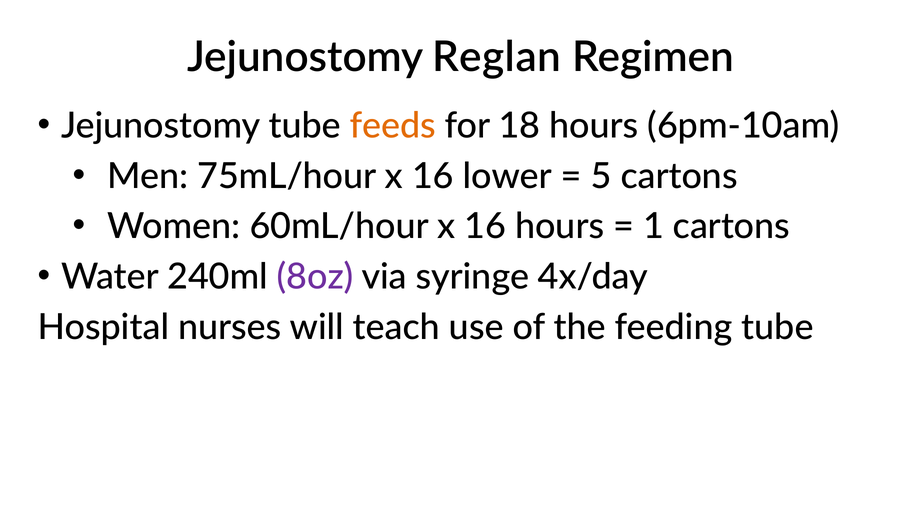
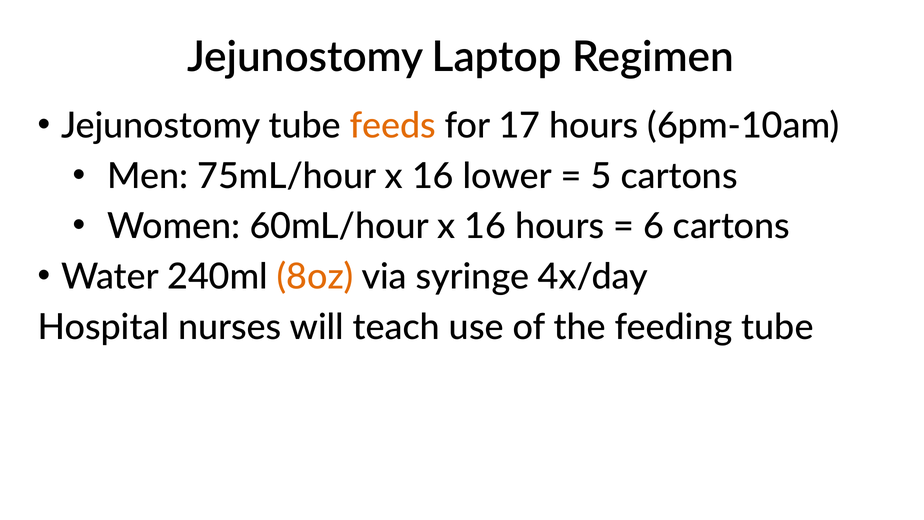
Reglan: Reglan -> Laptop (497, 57)
18: 18 -> 17 (519, 126)
1: 1 -> 6 (653, 226)
8oz colour: purple -> orange (315, 277)
